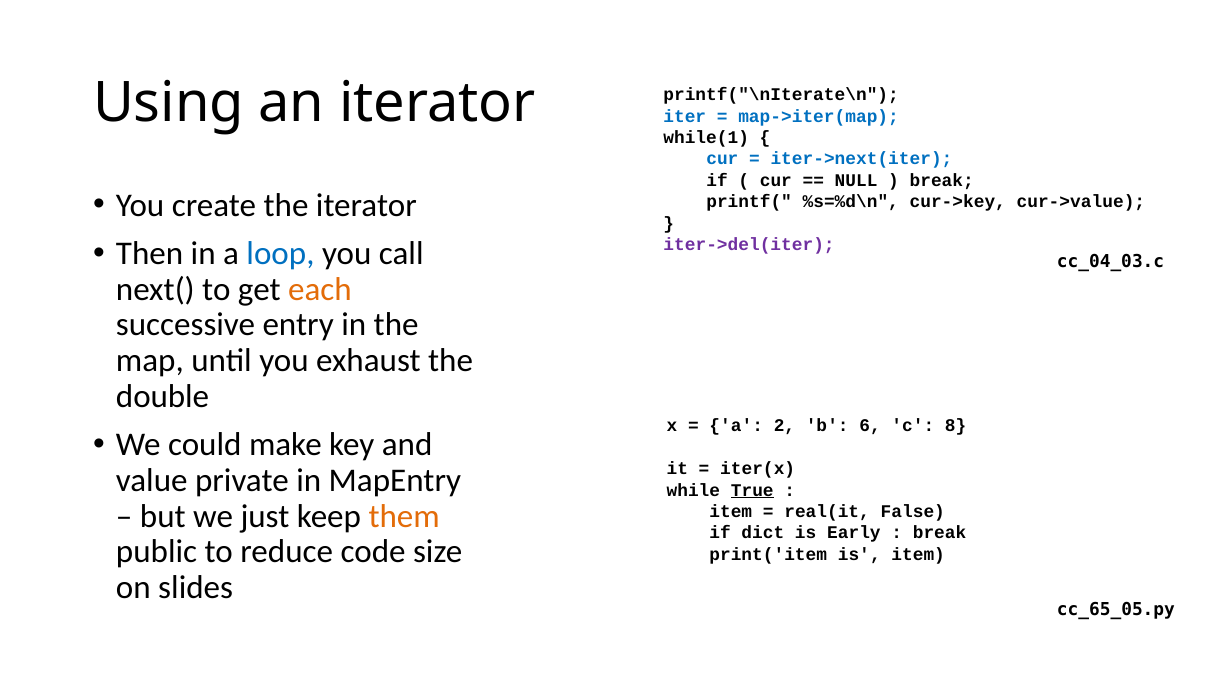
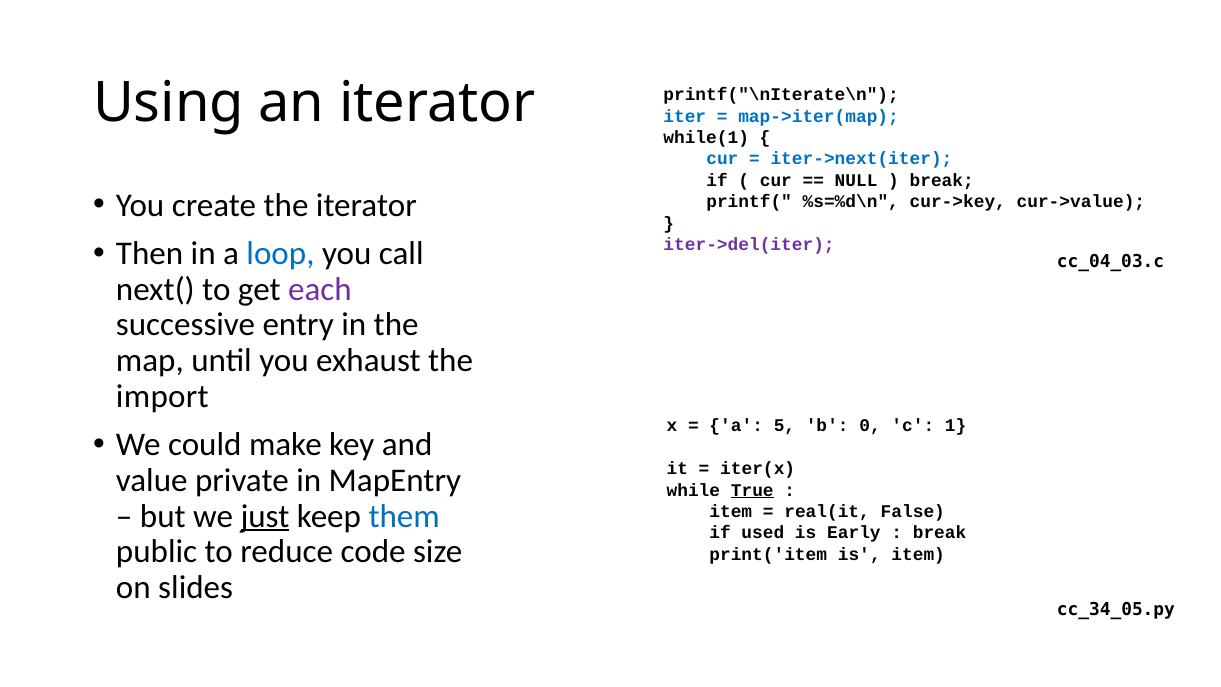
each colour: orange -> purple (320, 289)
double: double -> import (162, 396)
2: 2 -> 5 (784, 426)
6: 6 -> 0 (870, 426)
8: 8 -> 1 (956, 426)
just underline: none -> present (265, 516)
them colour: orange -> blue (404, 516)
dict: dict -> used (763, 533)
cc_65_05.py: cc_65_05.py -> cc_34_05.py (1116, 609)
